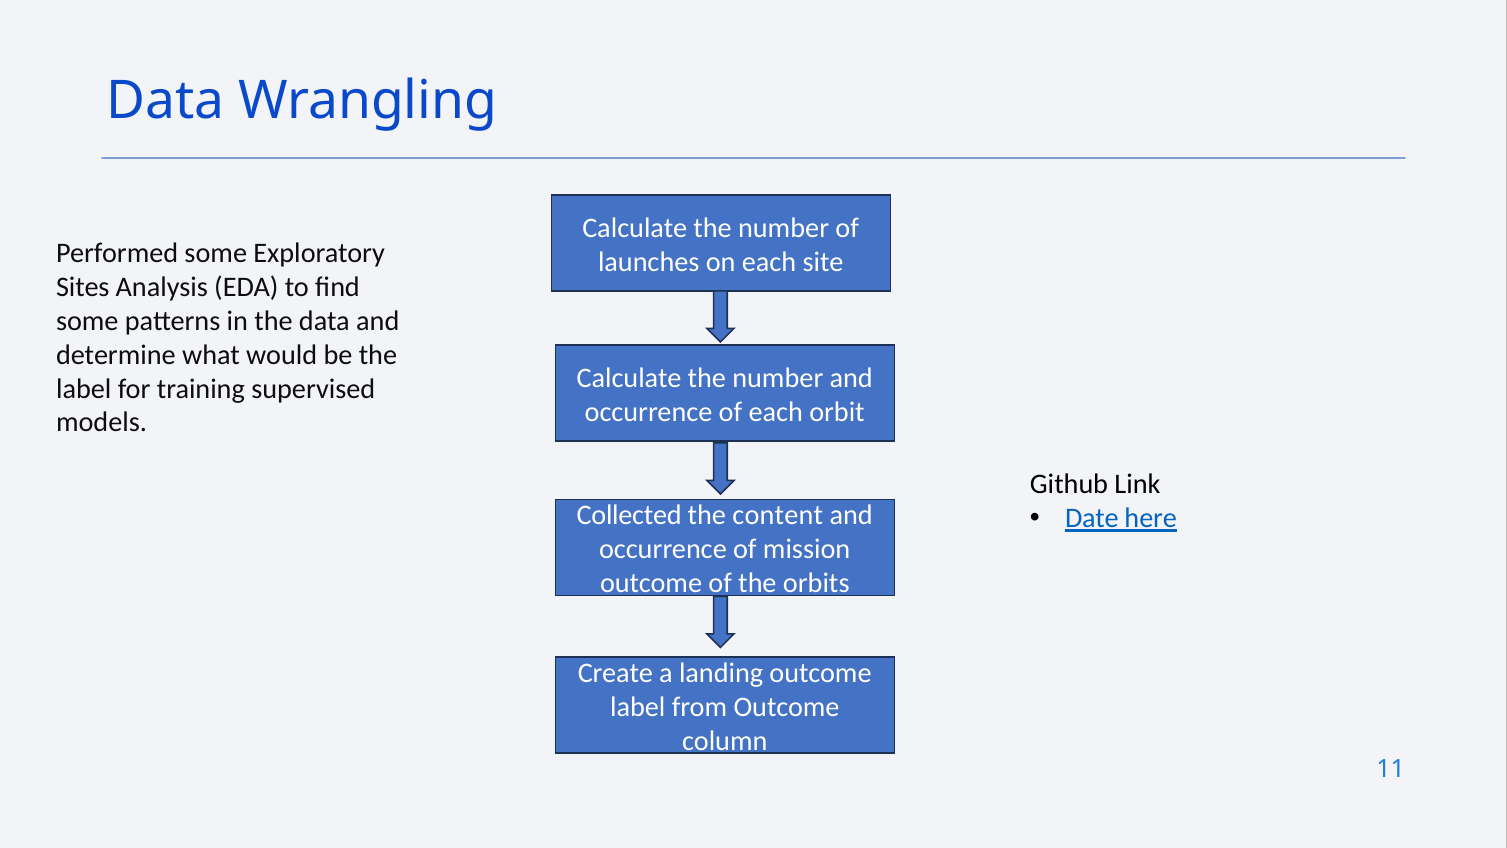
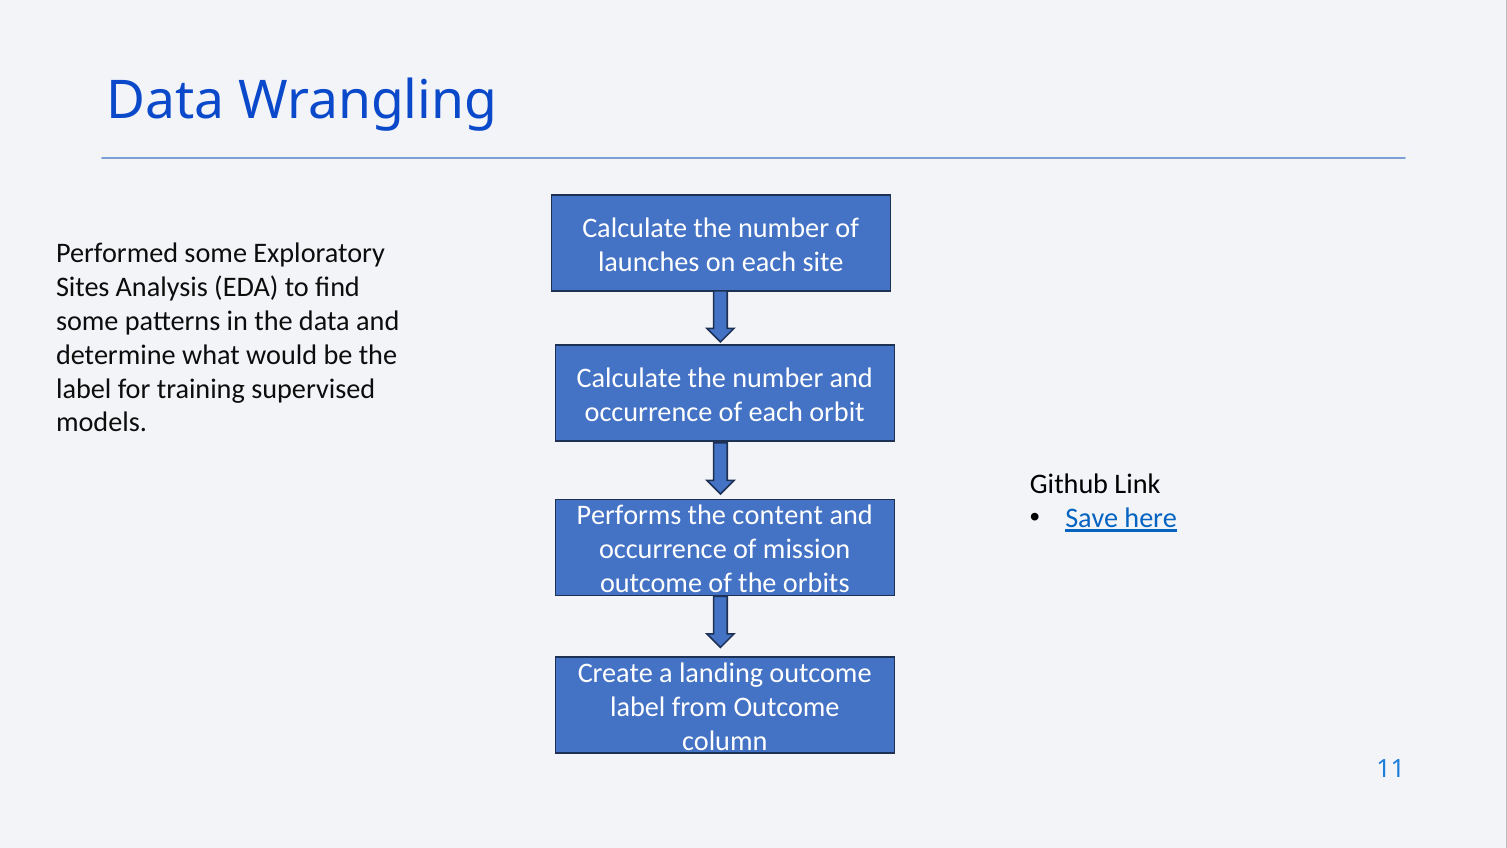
Date: Date -> Save (1092, 518)
Collected: Collected -> Performs (629, 515)
